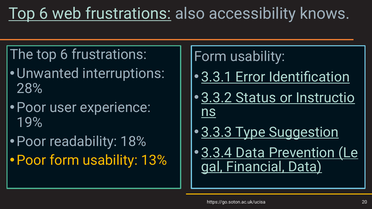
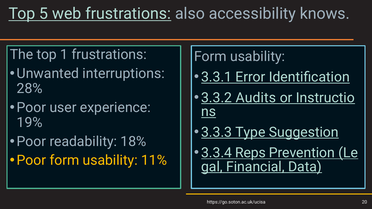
6: 6 -> 5 (44, 14)
The top 6: 6 -> 1 (64, 55)
Status: Status -> Audits (256, 98)
3.3.4 Data: Data -> Reps (250, 153)
13%: 13% -> 11% (154, 161)
